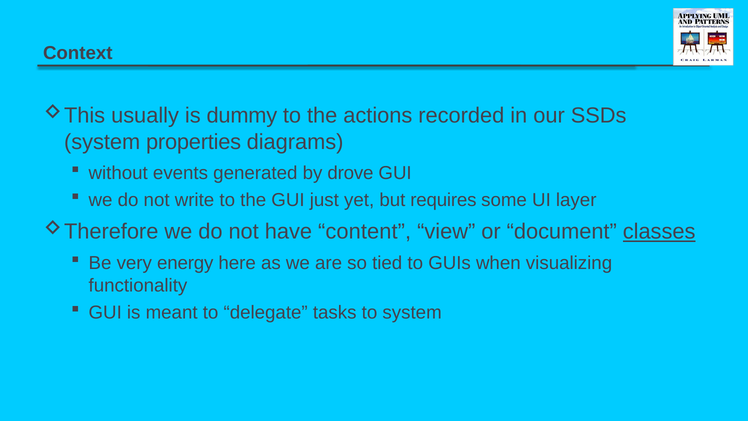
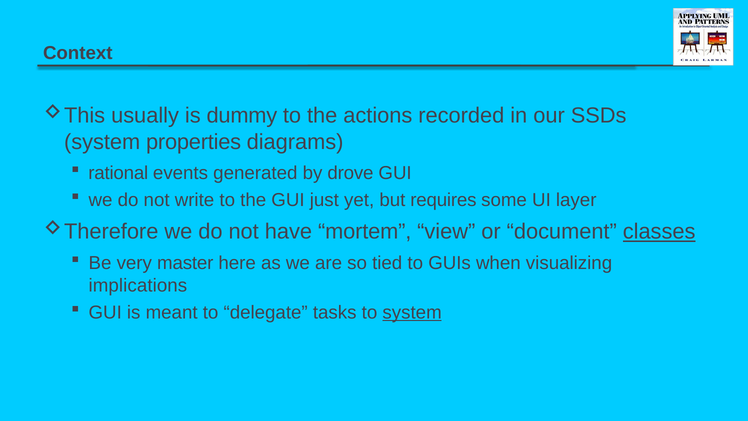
without: without -> rational (118, 173)
content: content -> mortem (365, 232)
energy: energy -> master (185, 263)
functionality: functionality -> implications (138, 285)
system underline: none -> present (412, 312)
